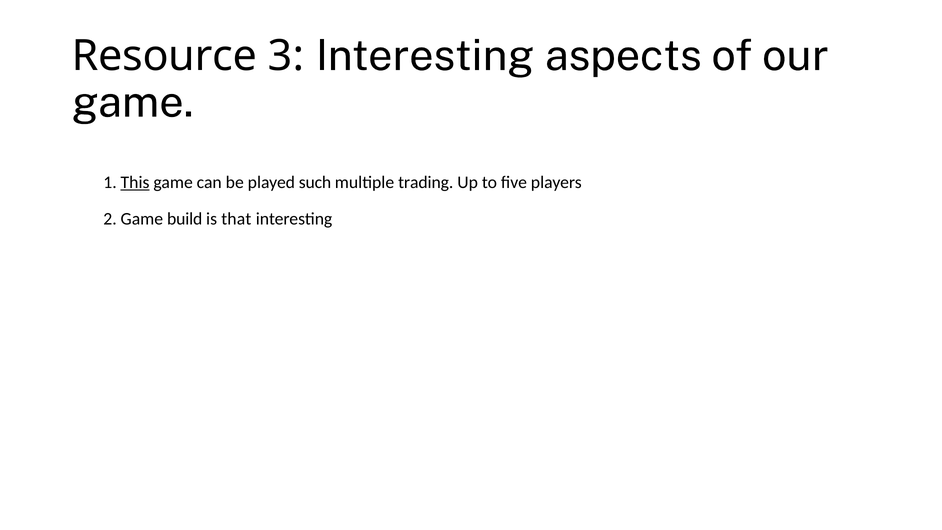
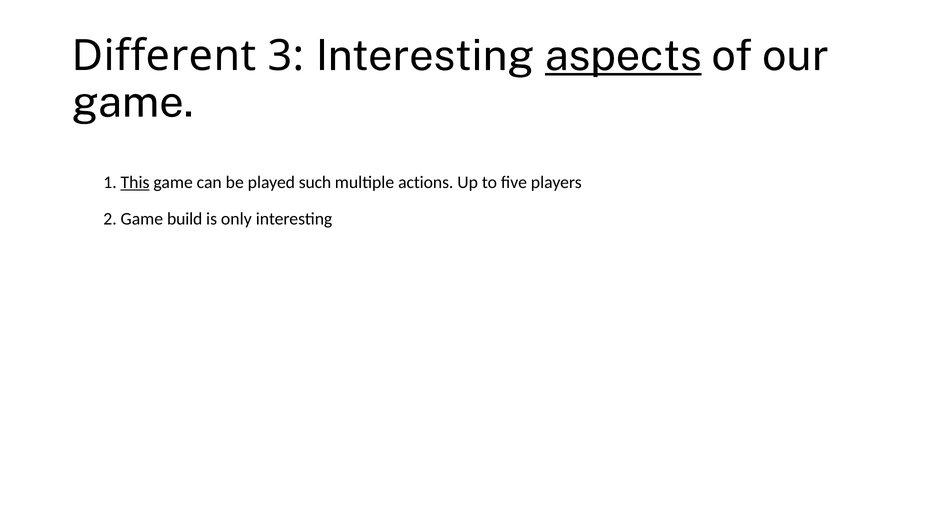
Resource: Resource -> Different (164, 56)
aspects underline: none -> present (623, 56)
trading: trading -> actions (426, 182)
that: that -> only (236, 219)
